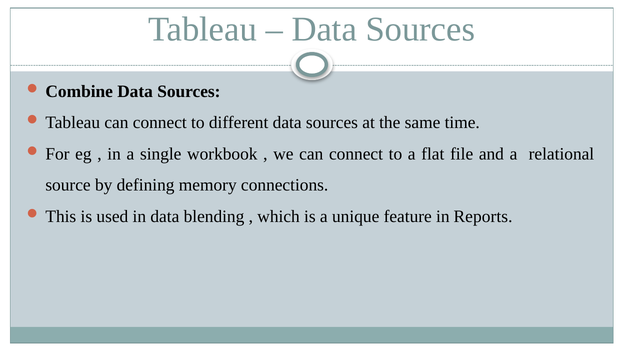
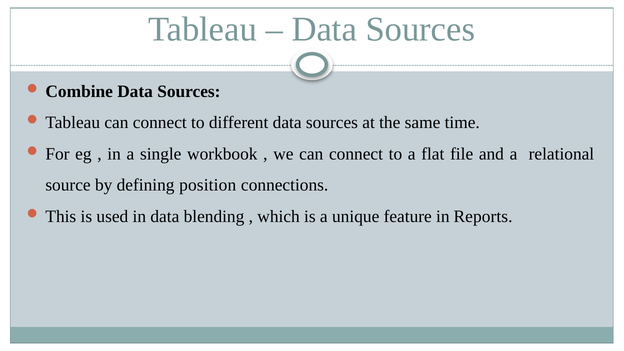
memory: memory -> position (208, 185)
